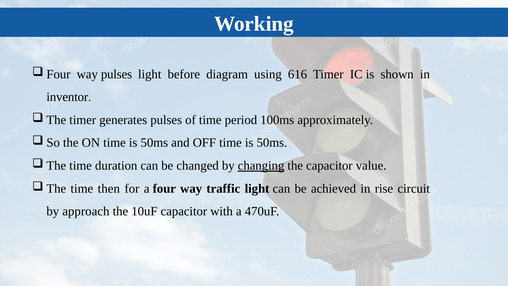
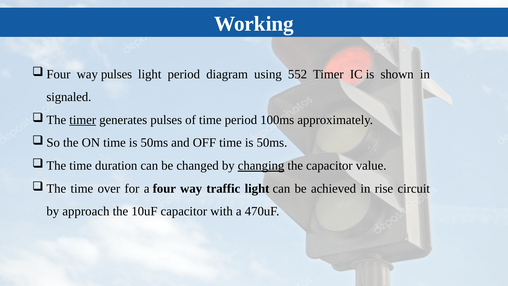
light before: before -> period (184, 74)
616: 616 -> 552 (298, 74)
inventor: inventor -> signaled (69, 97)
timer underline: none -> present (83, 120)
then: then -> over (109, 188)
